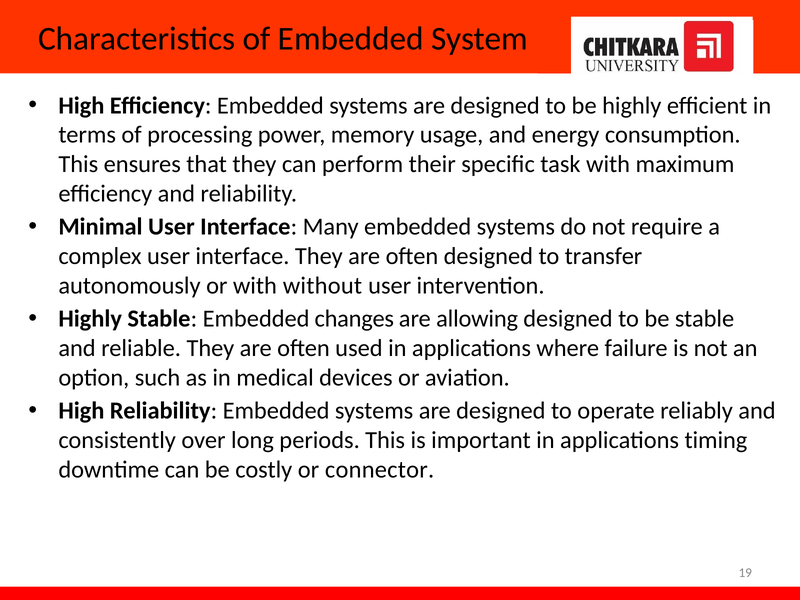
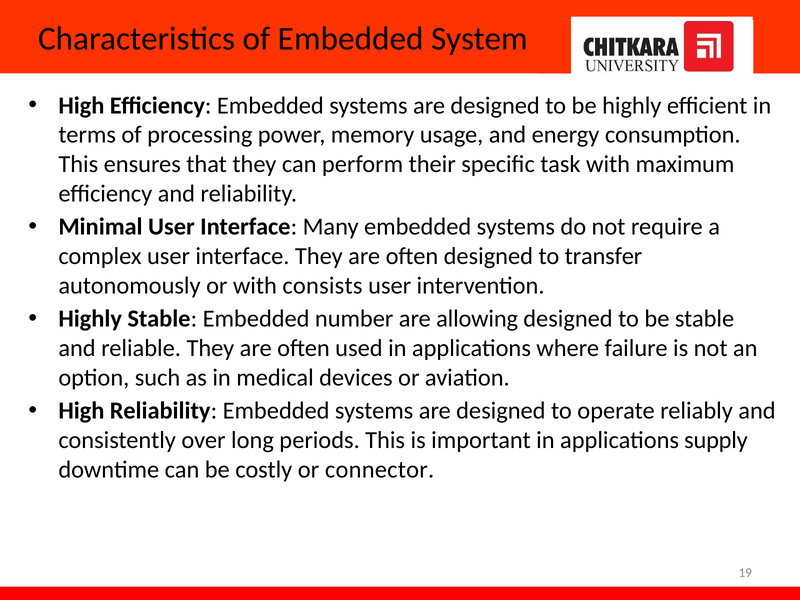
without: without -> consists (322, 286)
changes: changes -> number (354, 319)
timing: timing -> supply (716, 440)
